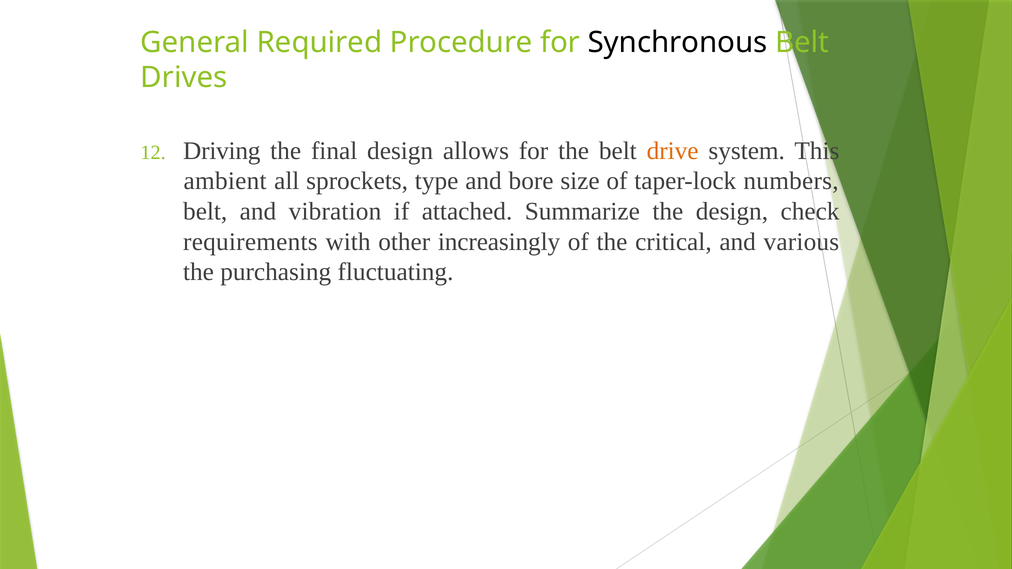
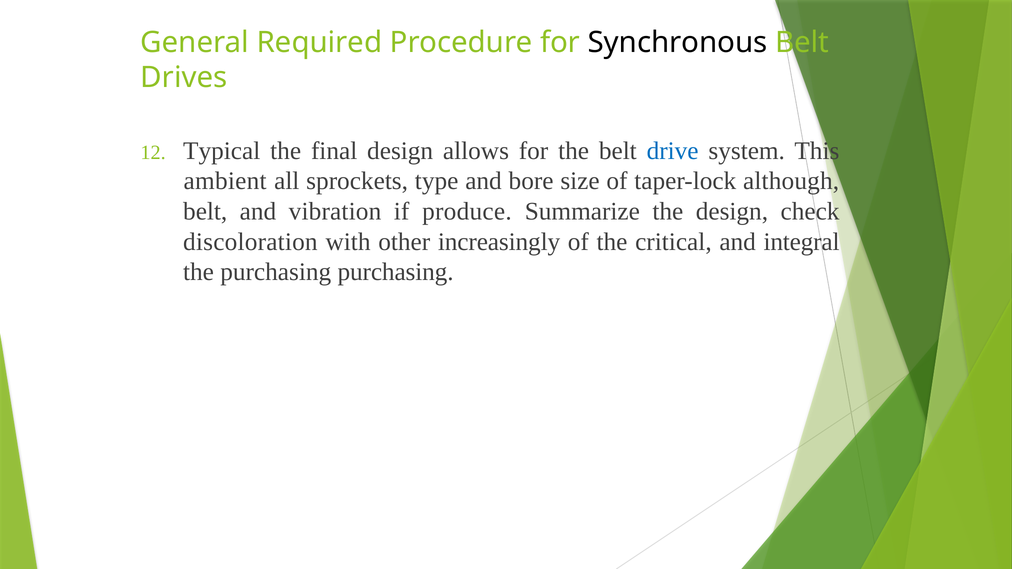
Driving: Driving -> Typical (222, 151)
drive colour: orange -> blue (673, 151)
numbers: numbers -> although (791, 181)
attached: attached -> produce (467, 212)
requirements: requirements -> discoloration (250, 242)
various: various -> integral (802, 242)
purchasing fluctuating: fluctuating -> purchasing (396, 272)
